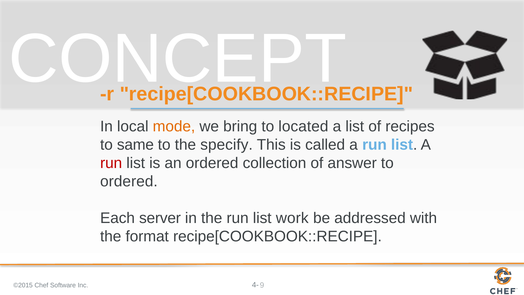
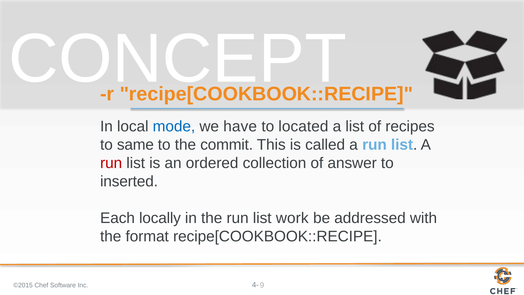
mode colour: orange -> blue (174, 126)
bring: bring -> have (240, 126)
specify: specify -> commit (227, 145)
ordered: ordered -> inserted (129, 181)
server: server -> locally (160, 218)
